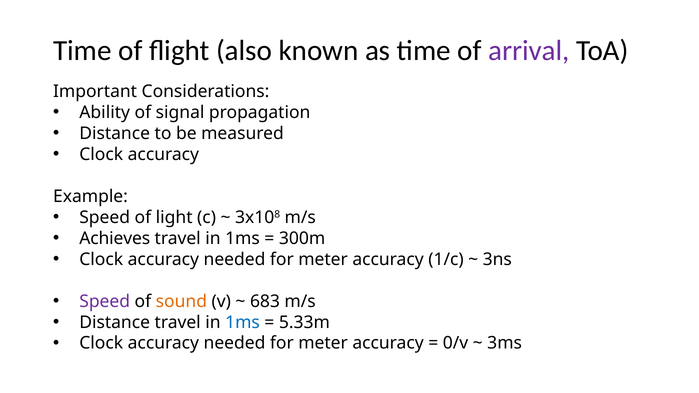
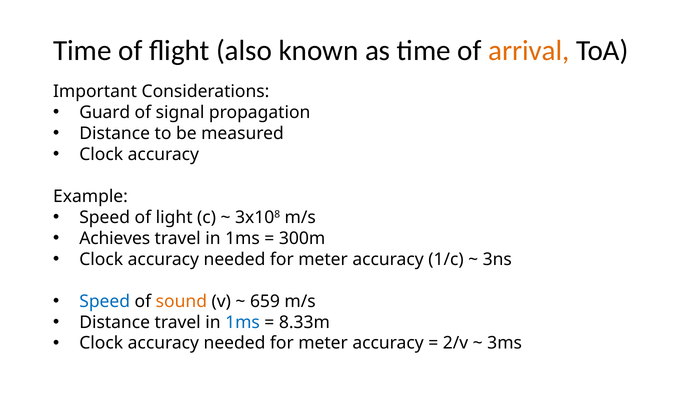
arrival colour: purple -> orange (529, 51)
Ability: Ability -> Guard (105, 113)
Speed colour: purple -> blue (105, 301)
683: 683 -> 659 (265, 301)
5.33m: 5.33m -> 8.33m (304, 322)
0/v: 0/v -> 2/v (456, 343)
